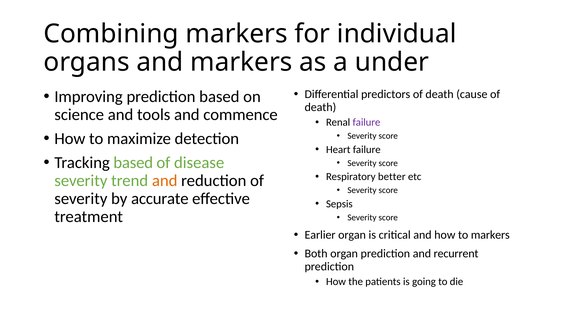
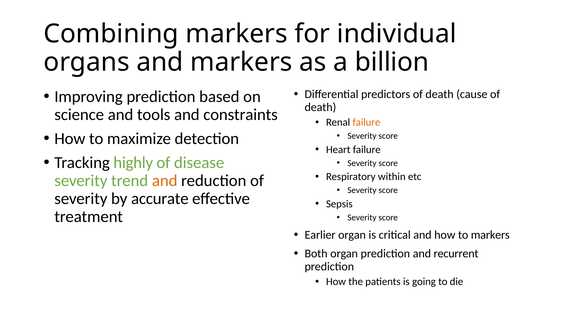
under: under -> billion (392, 62)
commence: commence -> constraints (241, 115)
failure colour: purple -> orange (366, 122)
Tracking based: based -> highly (133, 163)
better: better -> within (392, 177)
